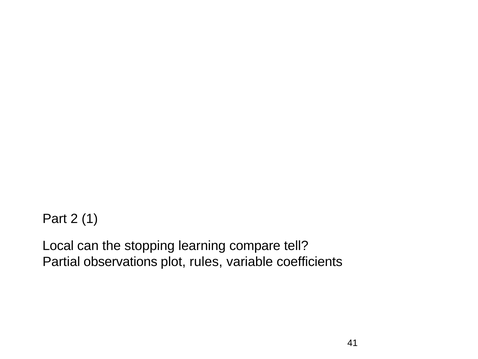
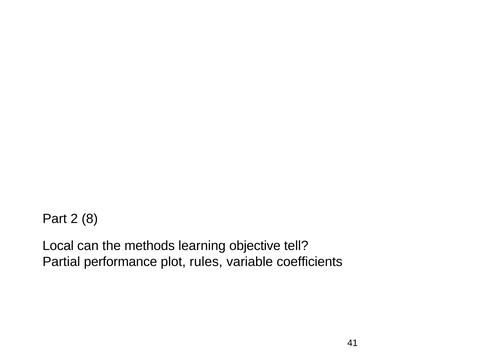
1: 1 -> 8 (90, 219)
stopping: stopping -> methods (150, 245)
compare: compare -> objective (255, 245)
observations: observations -> performance (120, 261)
